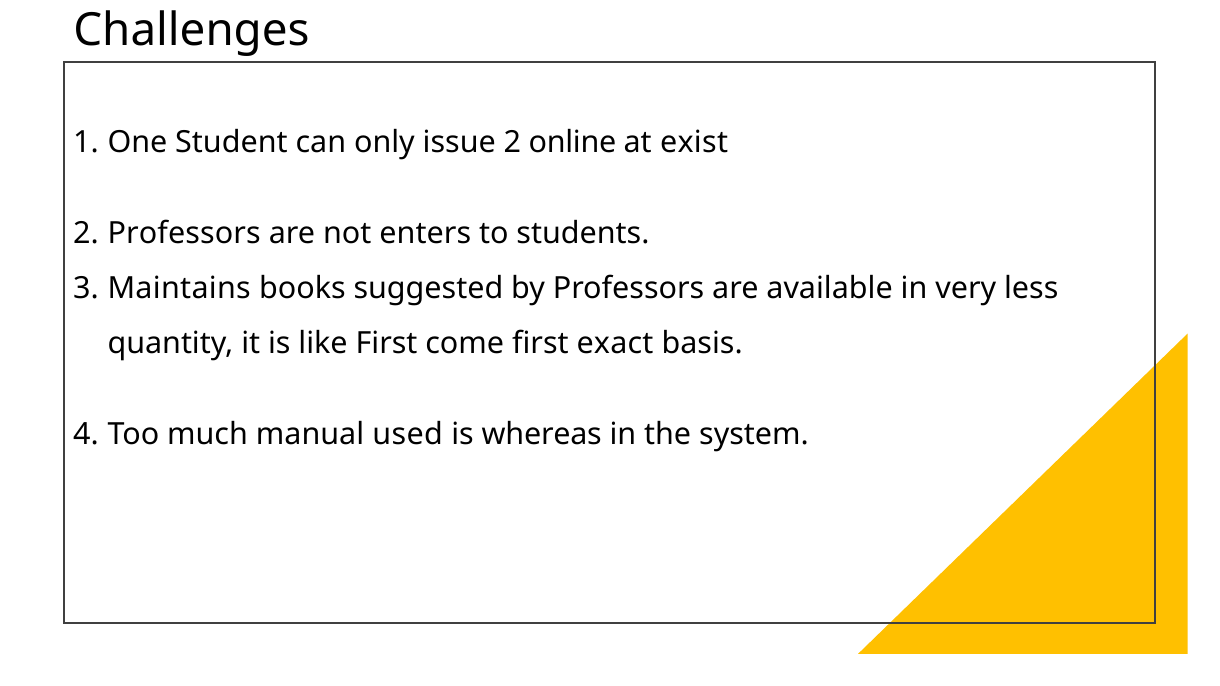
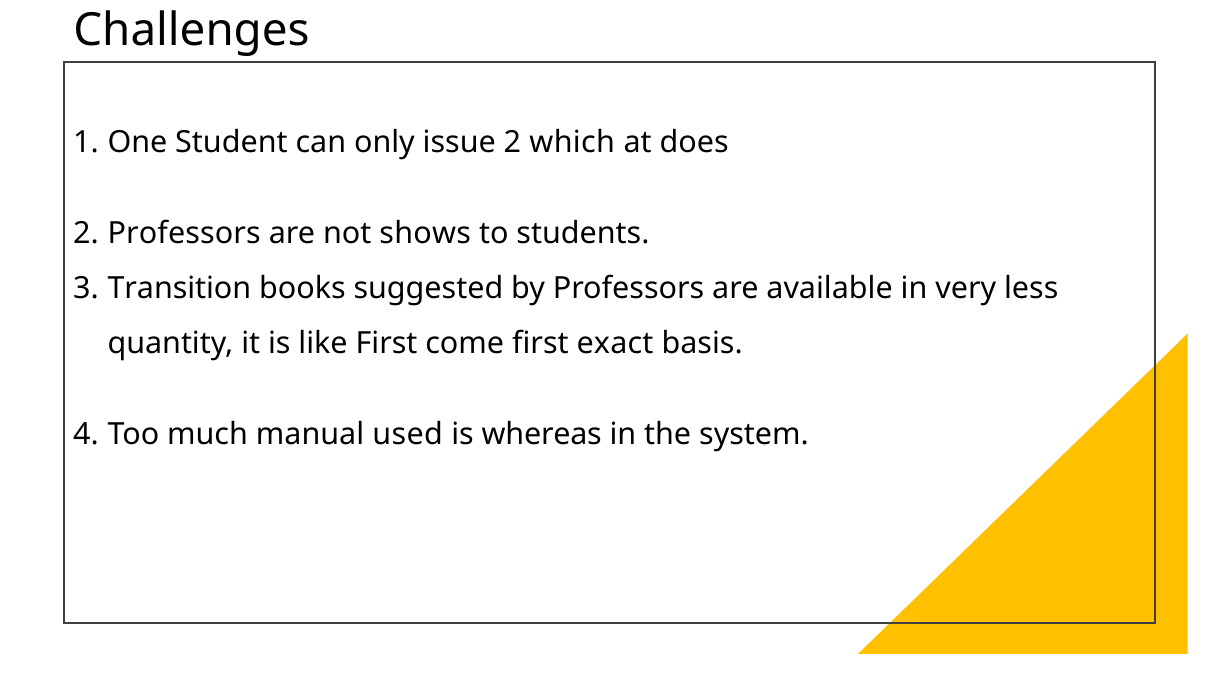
online: online -> which (572, 142)
exist: exist -> does (694, 142)
enters: enters -> shows (425, 234)
Maintains: Maintains -> Transition (179, 289)
